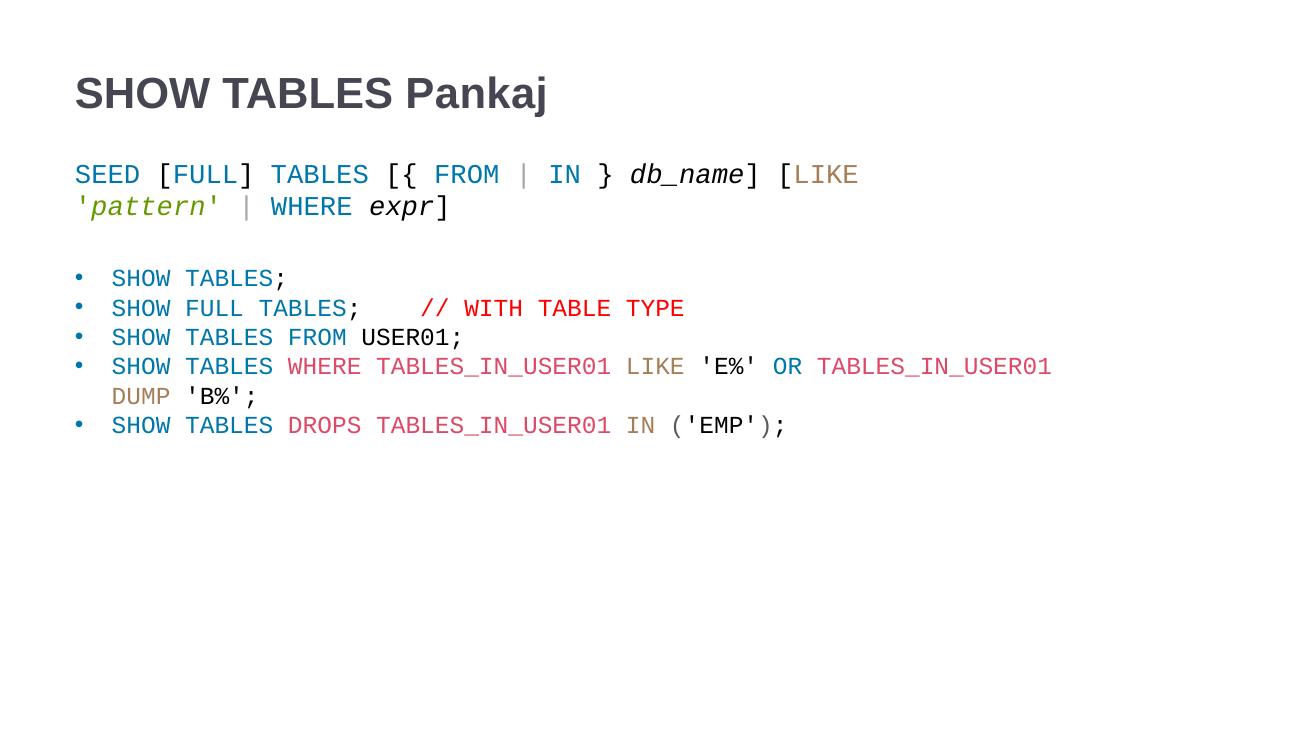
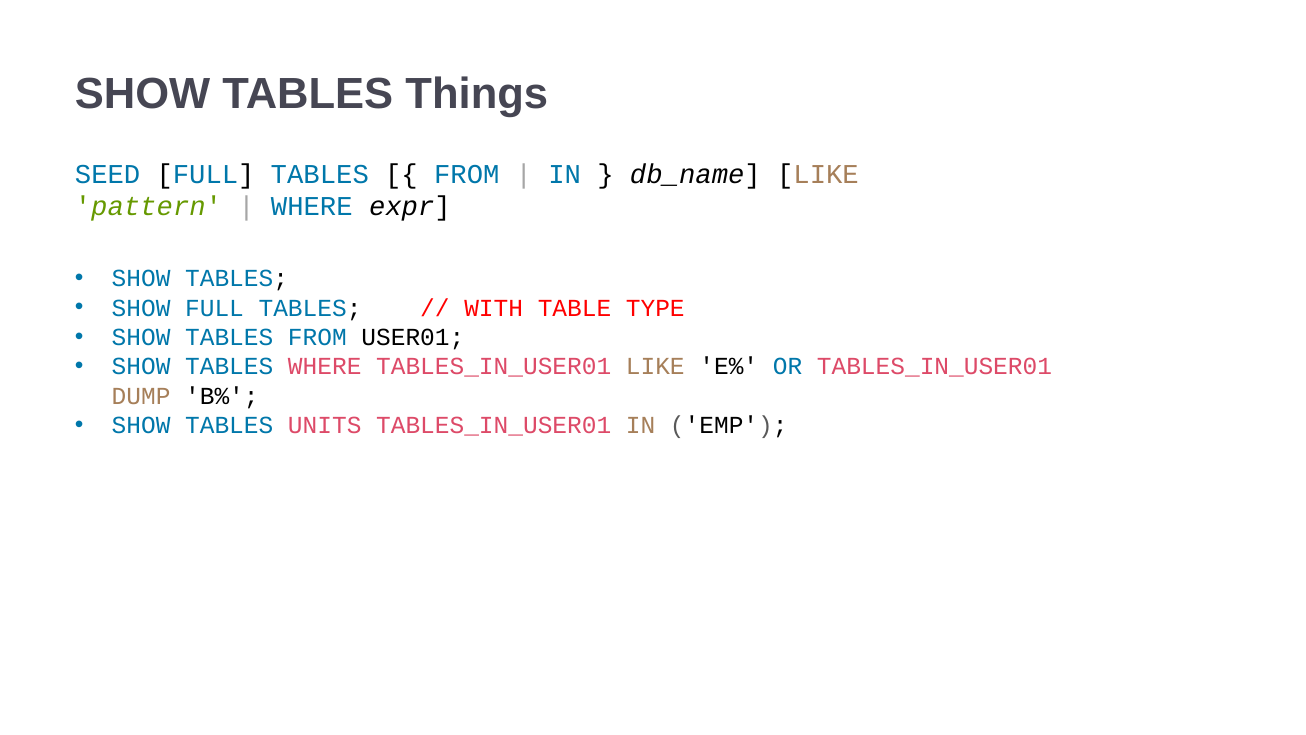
Pankaj: Pankaj -> Things (477, 94)
DROPS: DROPS -> UNITS (325, 425)
